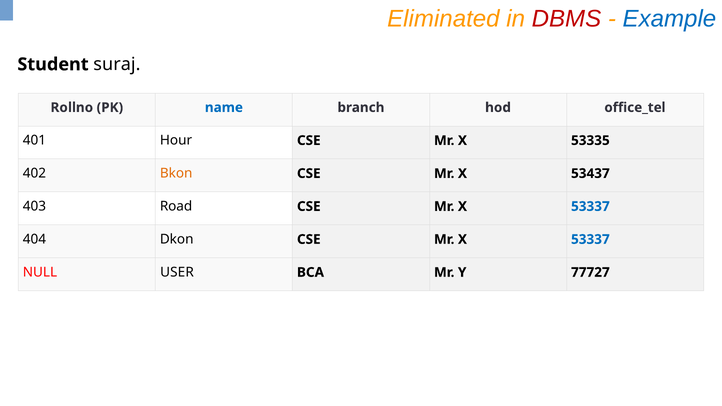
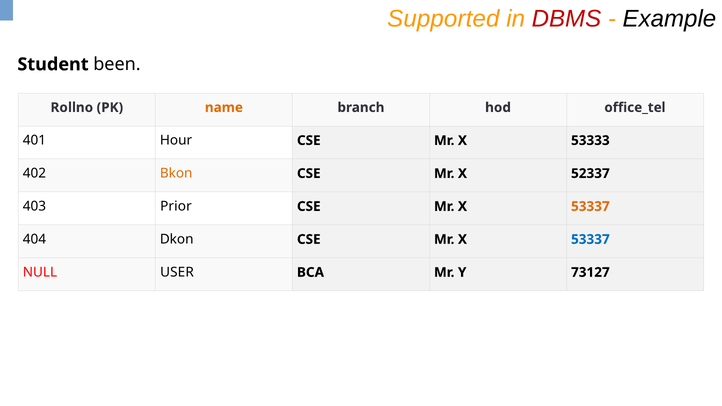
Eliminated: Eliminated -> Supported (443, 19)
Example colour: blue -> black (669, 19)
suraj: suraj -> been (117, 64)
name colour: blue -> orange (224, 108)
53335: 53335 -> 53333 (590, 141)
53437: 53437 -> 52337 (590, 174)
Road: Road -> Prior (176, 206)
53337 colour: blue -> orange (590, 206)
77727: 77727 -> 73127 (590, 272)
